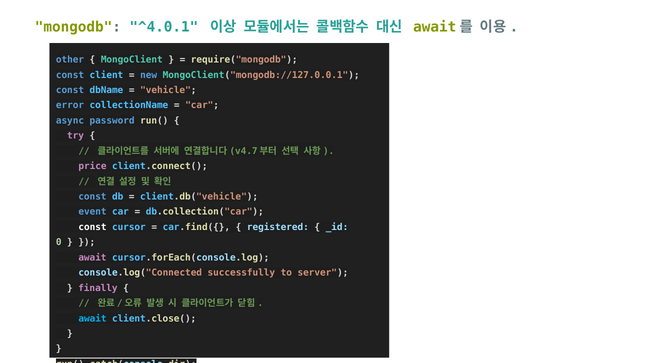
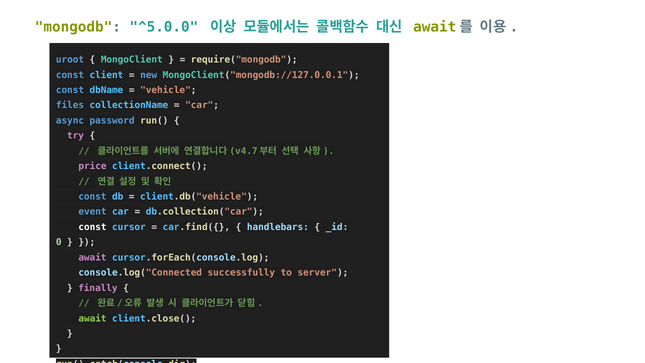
^4.0.1: ^4.0.1 -> ^5.0.0 (164, 27)
other: other -> uroot (70, 60)
error: error -> files (70, 105)
registered: registered -> handlebars (278, 227)
await colour: light blue -> light green (92, 318)
